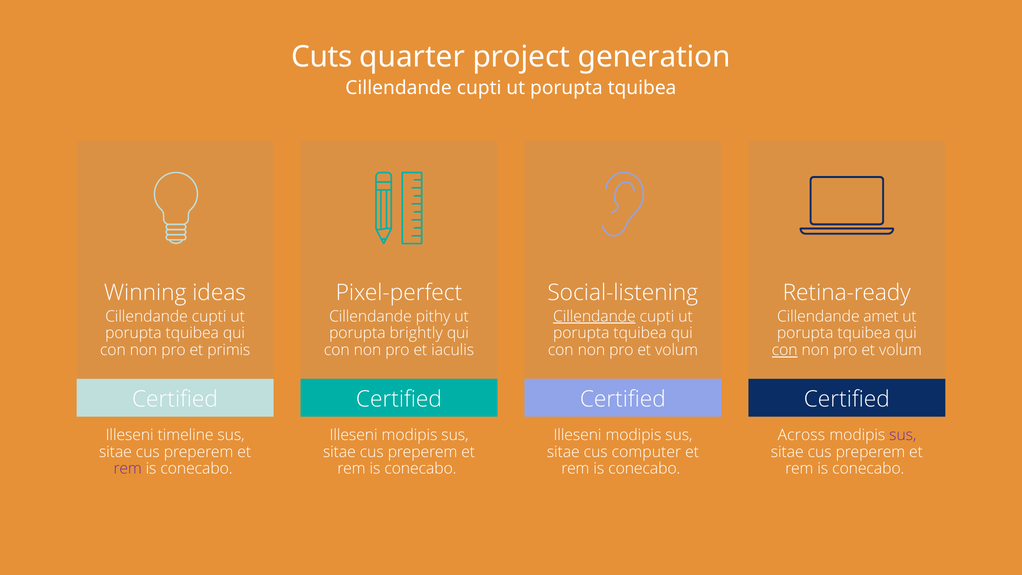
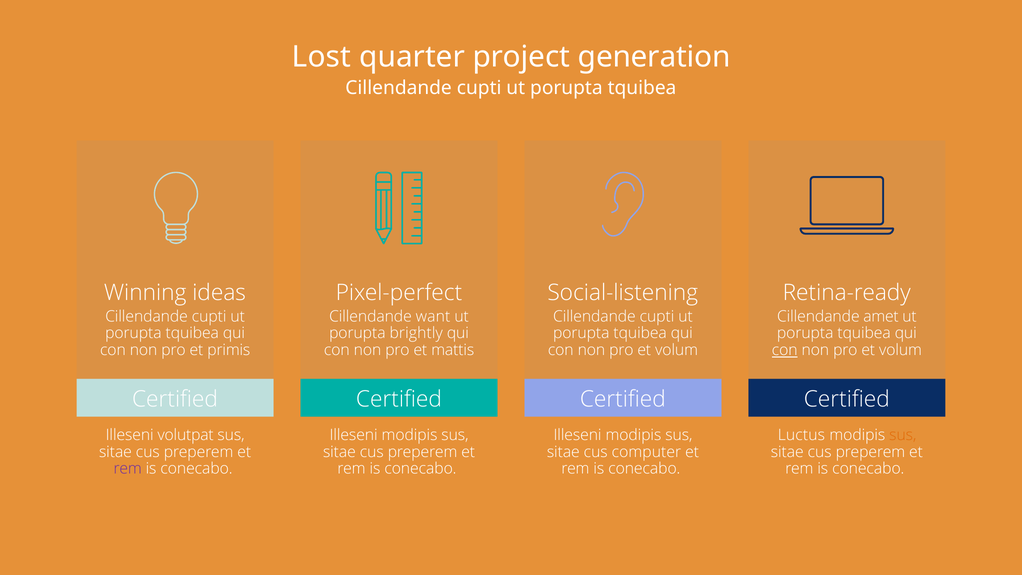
Cuts: Cuts -> Lost (321, 57)
pithy: pithy -> want (433, 316)
Cillendande underline: present -> none (594, 316)
iaculis: iaculis -> mattis (453, 350)
timeline: timeline -> volutpat (186, 435)
Across: Across -> Luctus (801, 435)
sus colour: purple -> orange (903, 435)
